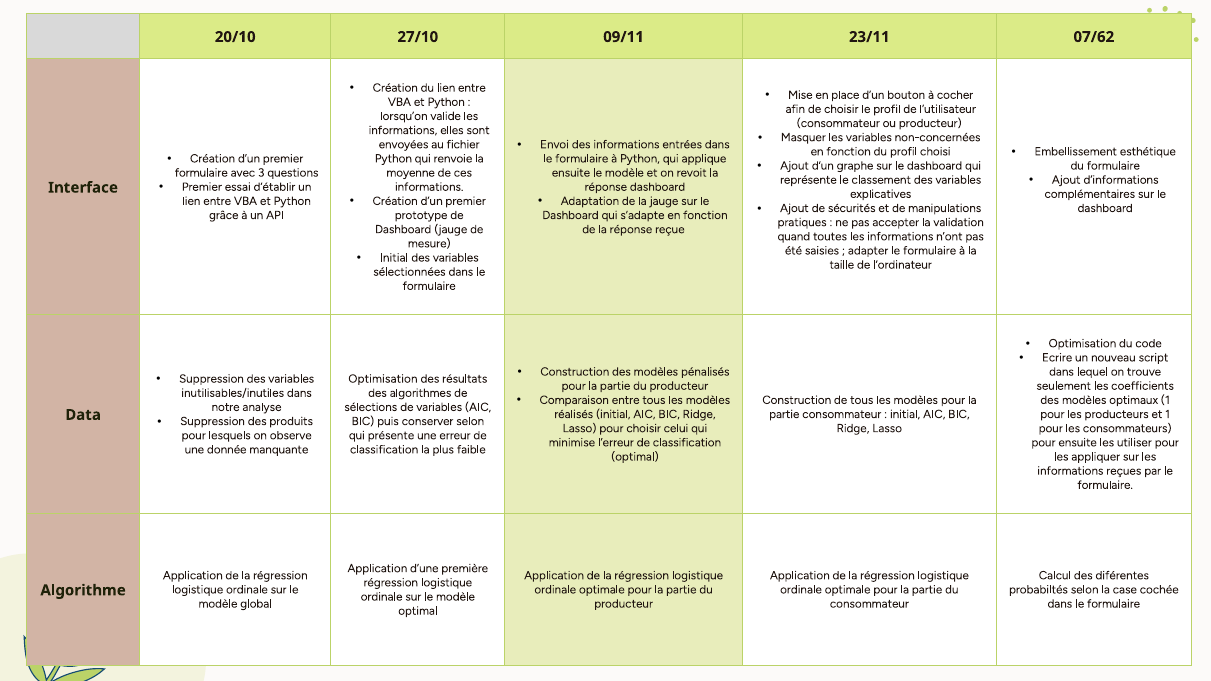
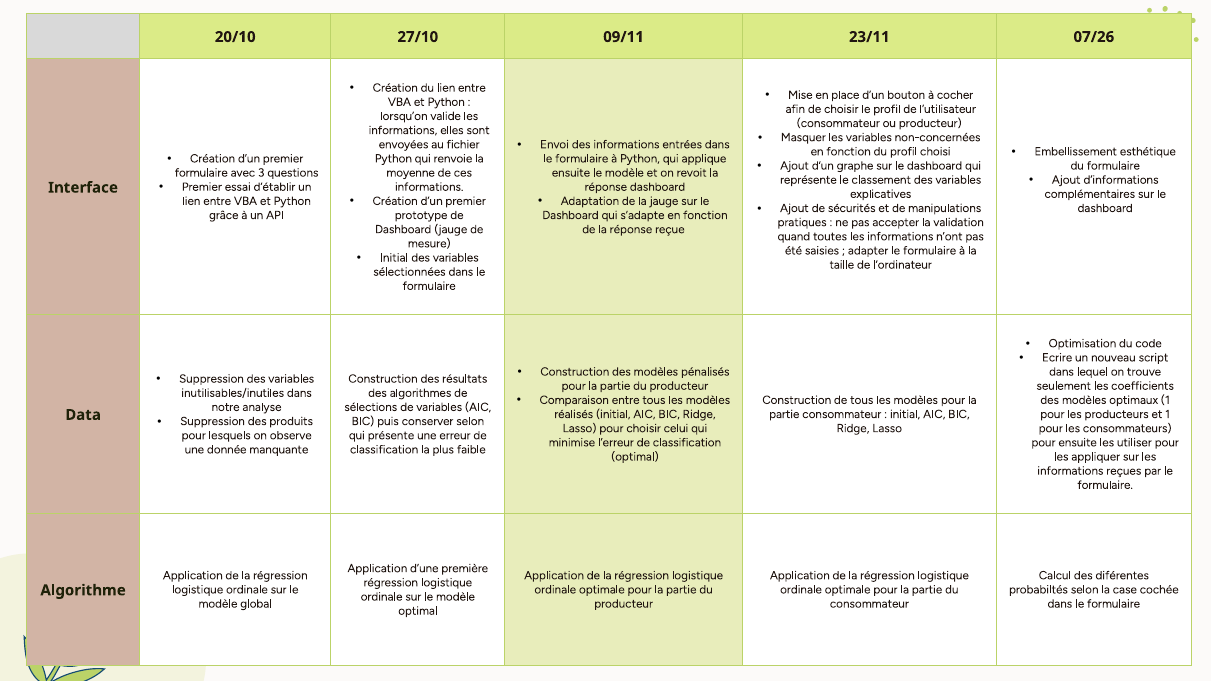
07/62: 07/62 -> 07/26 (1094, 37)
Optimisation: Optimisation -> Construction (383, 379)
